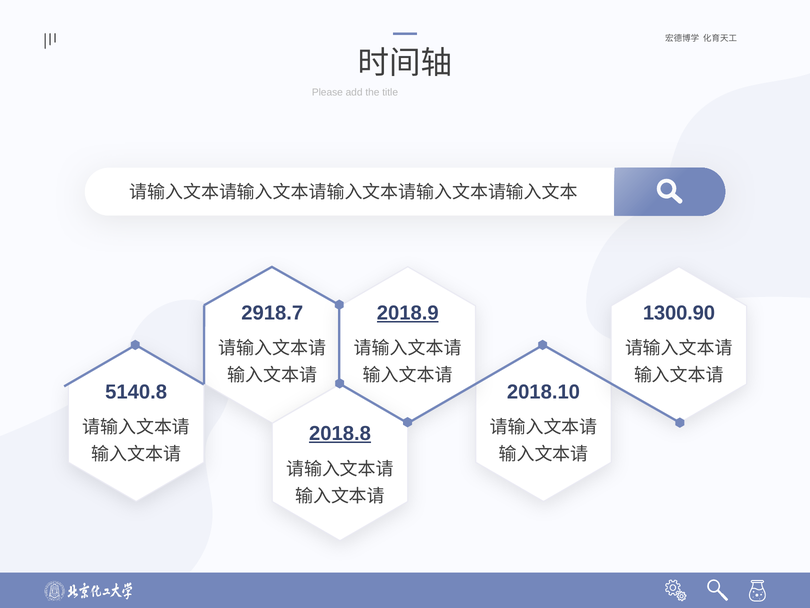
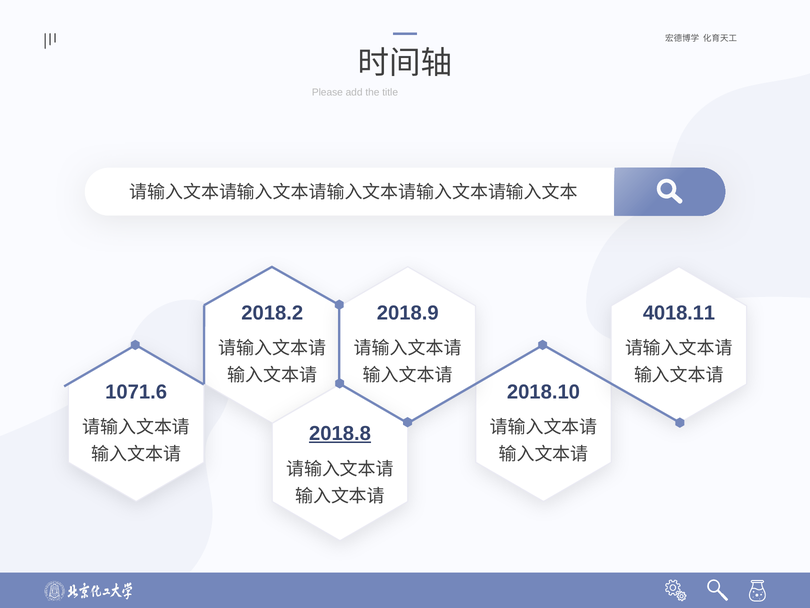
2918.7: 2918.7 -> 2018.2 (272, 313)
2018.9 underline: present -> none (408, 313)
1300.90: 1300.90 -> 4018.11 (679, 313)
5140.8: 5140.8 -> 1071.6 (136, 392)
